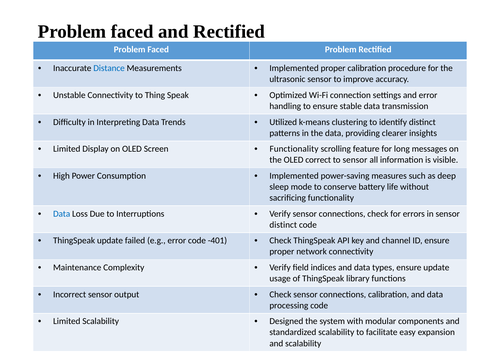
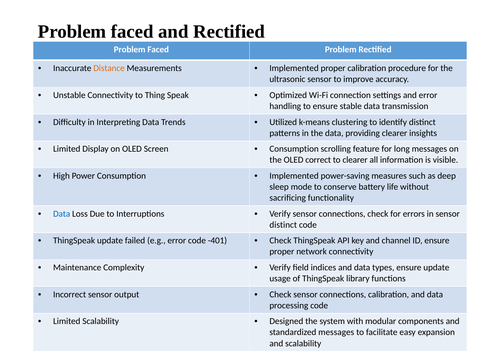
Distance colour: blue -> orange (109, 68)
Functionality: Functionality -> Consumption (294, 149)
to sensor: sensor -> clearer (355, 160)
standardized scalability: scalability -> messages (336, 333)
